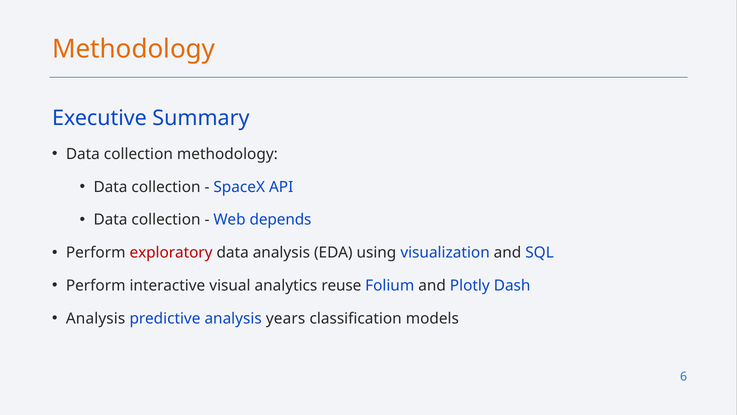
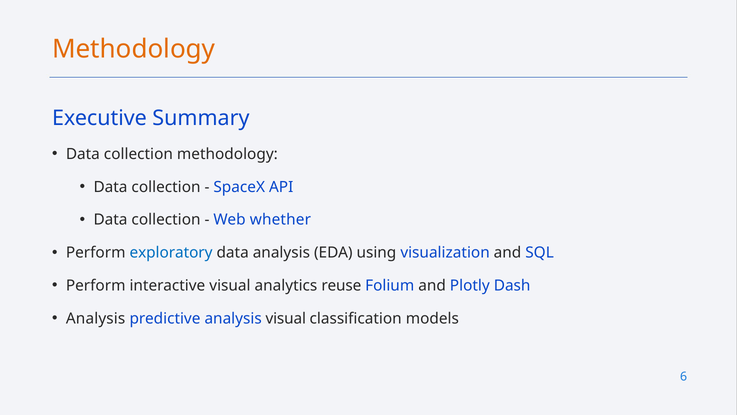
depends: depends -> whether (280, 220)
exploratory colour: red -> blue (171, 253)
analysis years: years -> visual (286, 318)
